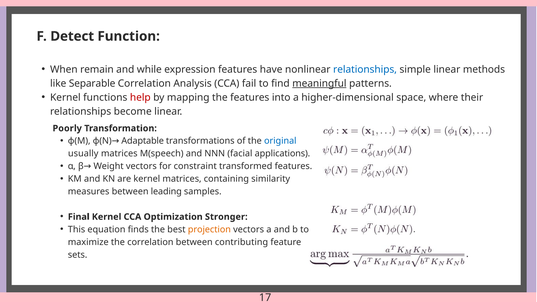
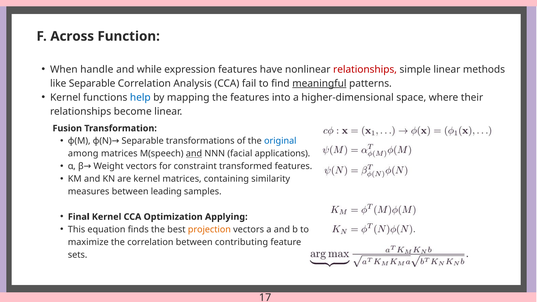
Detect: Detect -> Across (72, 36)
remain: remain -> handle (97, 69)
relationships colour: blue -> red (365, 69)
help colour: red -> blue (140, 98)
Poorly: Poorly -> Fusion (67, 128)
Adaptable: Adaptable -> Separable (143, 141)
usually: usually -> among (83, 154)
and underline: none -> present (194, 154)
Stronger: Stronger -> Applying (226, 217)
